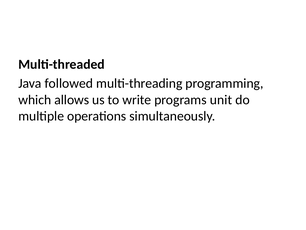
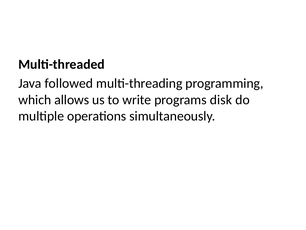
unit: unit -> disk (221, 100)
